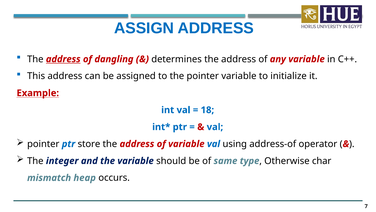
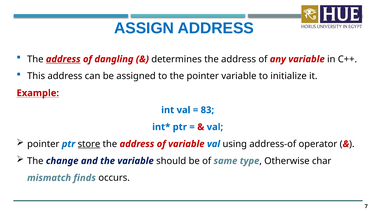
18: 18 -> 83 (207, 110)
store underline: none -> present (89, 144)
integer: integer -> change (62, 161)
heap: heap -> finds (85, 177)
